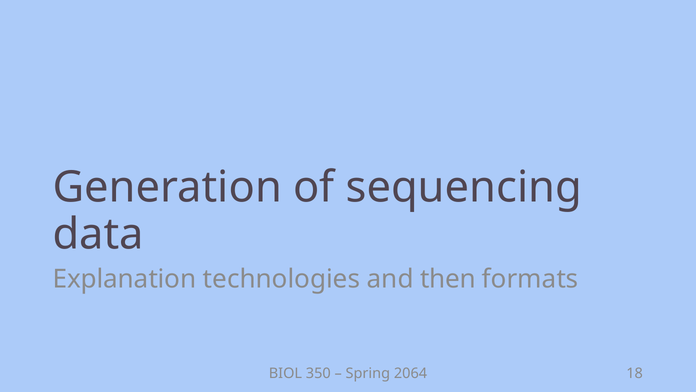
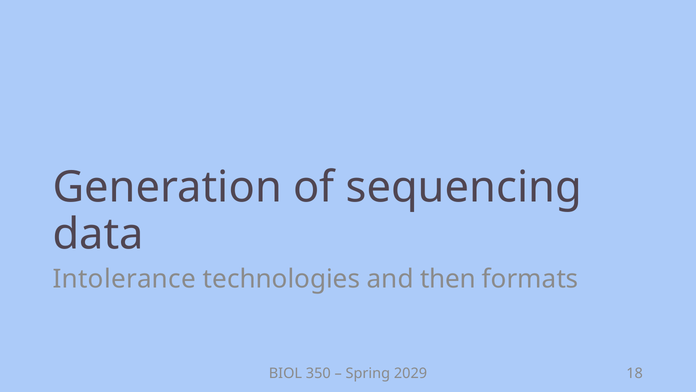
Explanation: Explanation -> Intolerance (124, 279)
2064: 2064 -> 2029 (411, 373)
